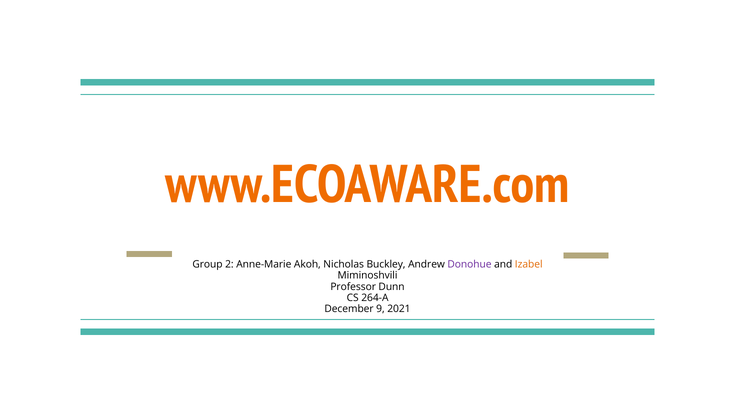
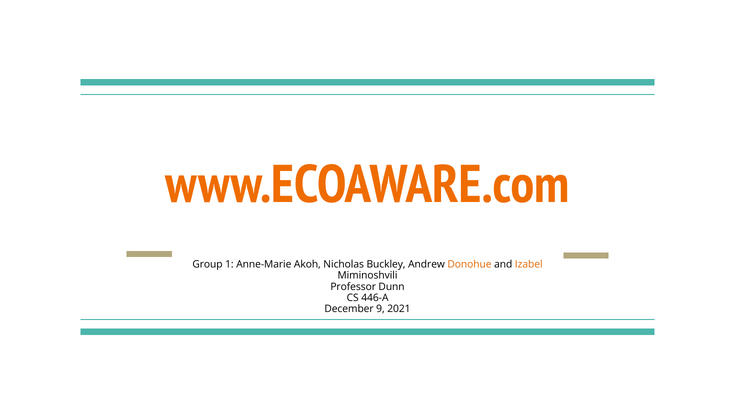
2: 2 -> 1 (229, 264)
Donohue colour: purple -> orange (469, 264)
264-A: 264-A -> 446-A (375, 297)
